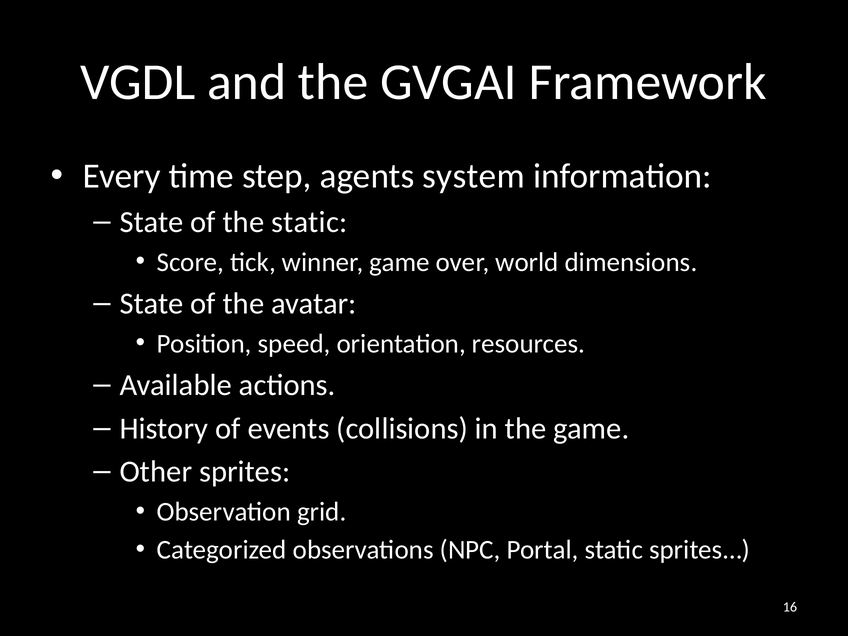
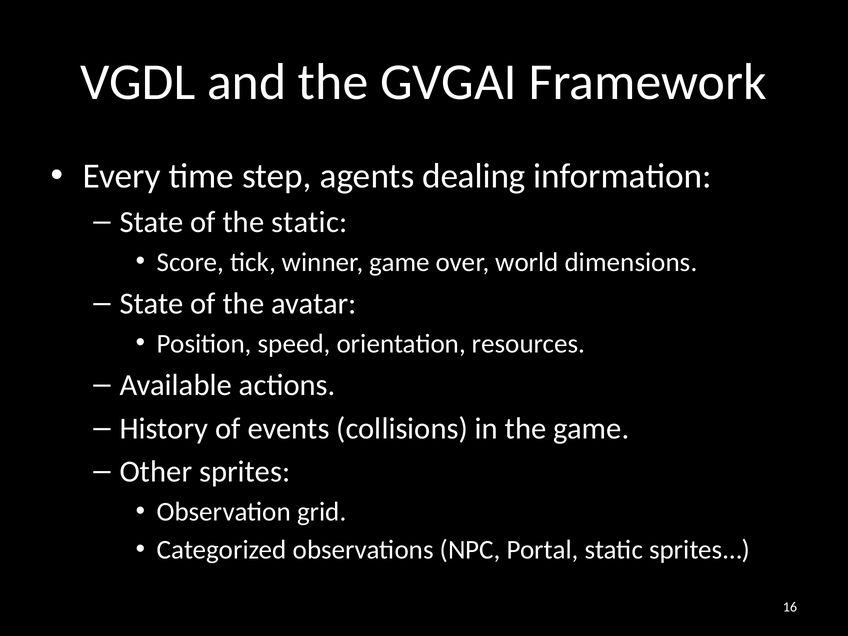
system: system -> dealing (474, 176)
